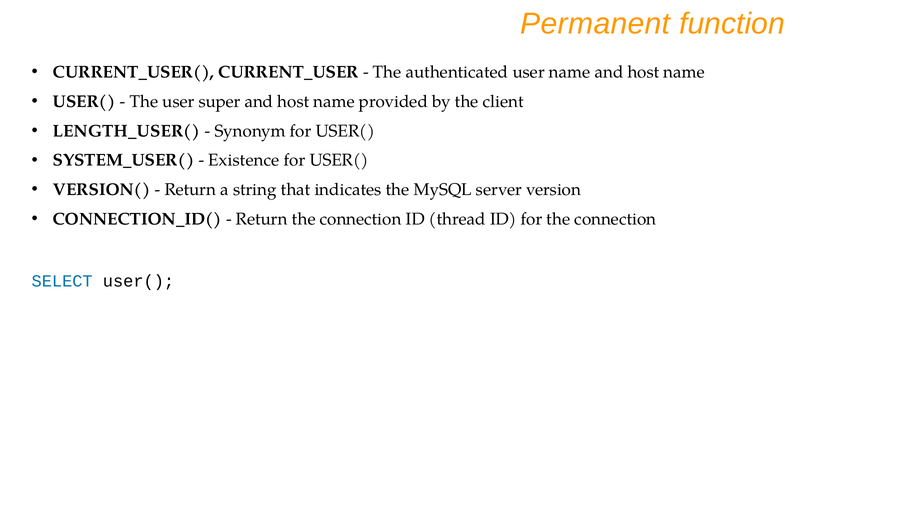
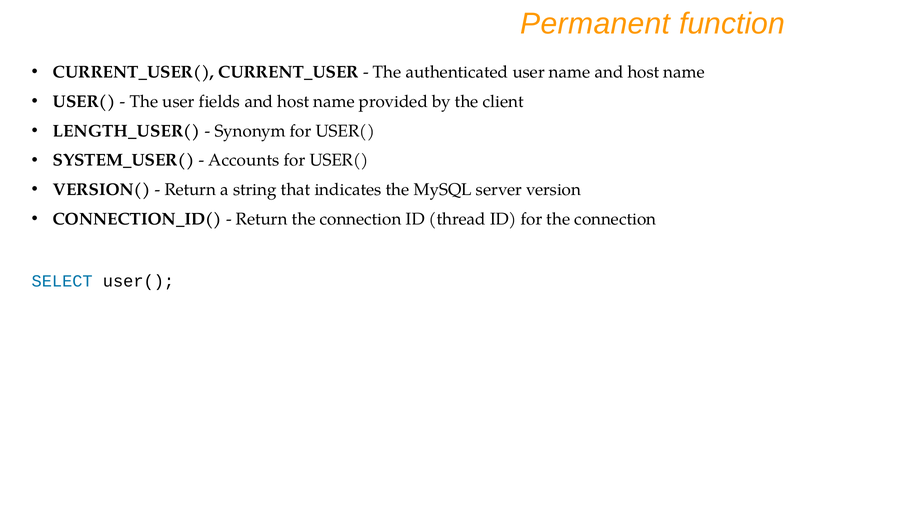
super: super -> fields (220, 102)
Existence: Existence -> Accounts (244, 160)
